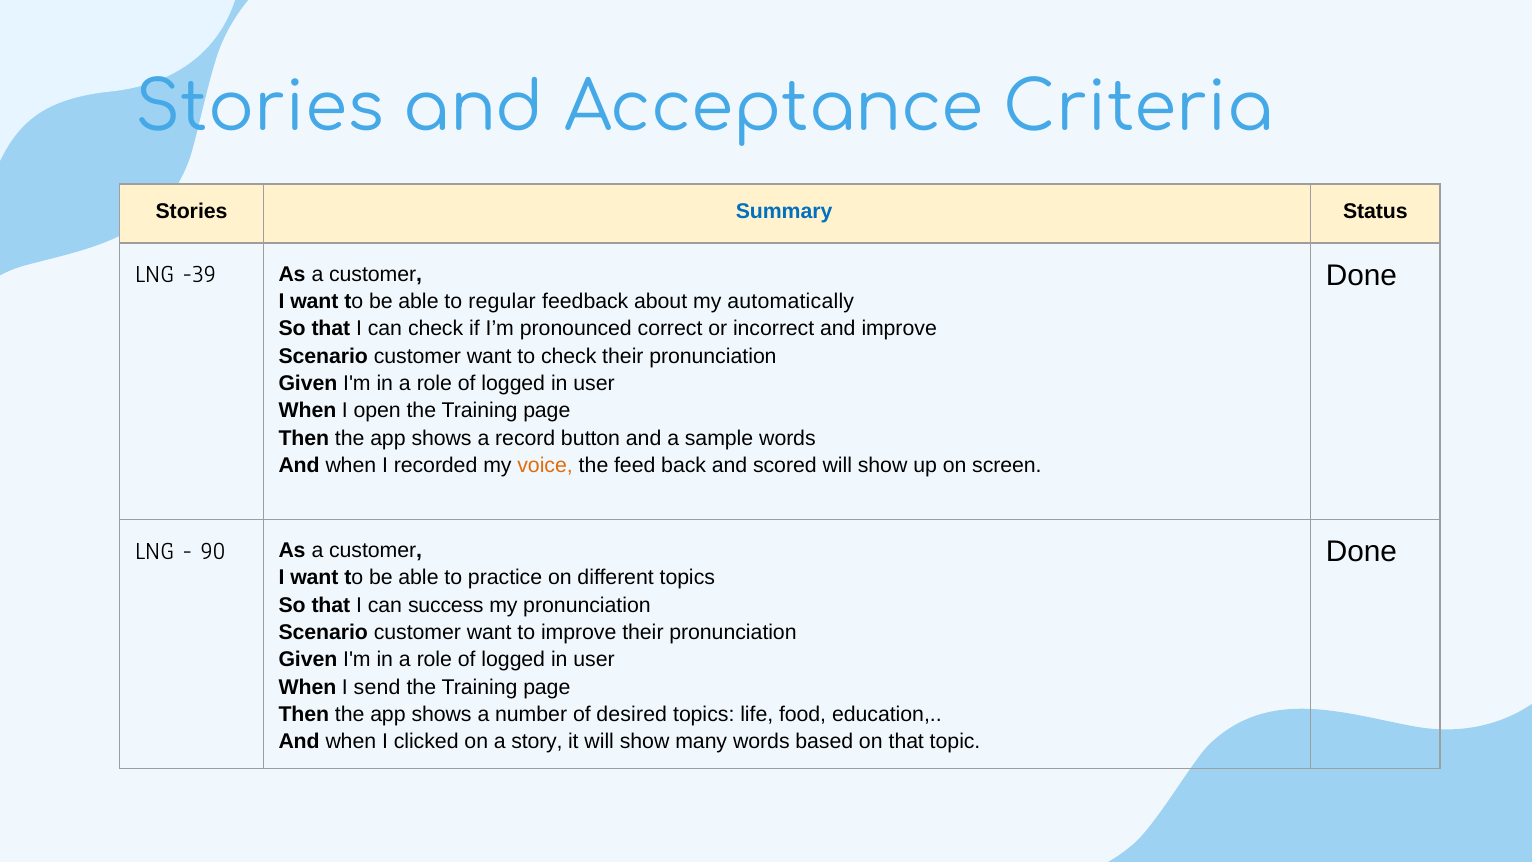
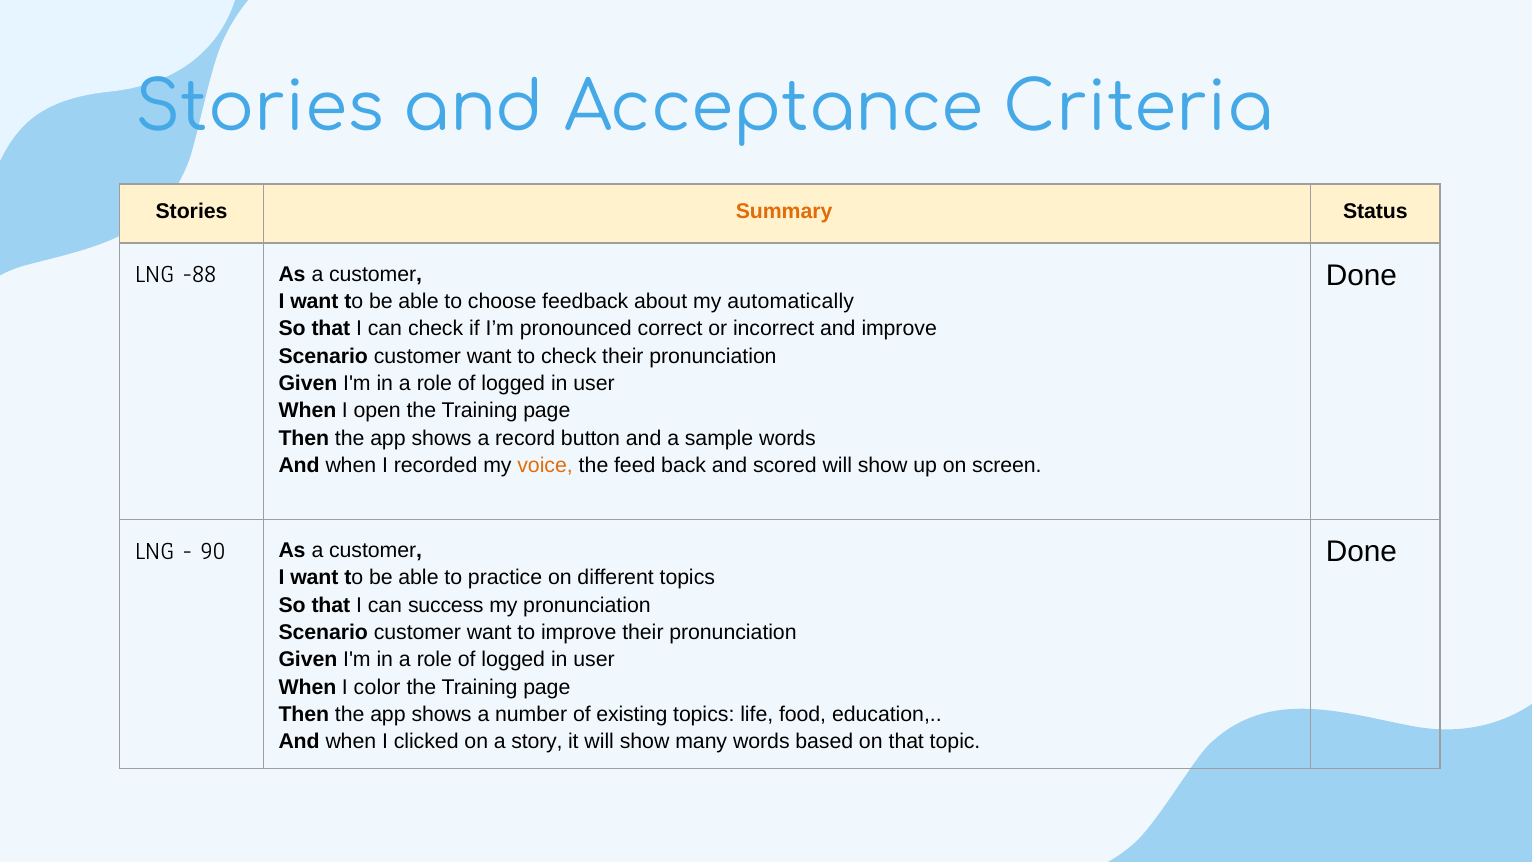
Summary colour: blue -> orange (784, 211)
-39: -39 -> -88 (199, 274)
regular: regular -> choose (502, 301)
send: send -> color (377, 687)
desired: desired -> existing (632, 714)
